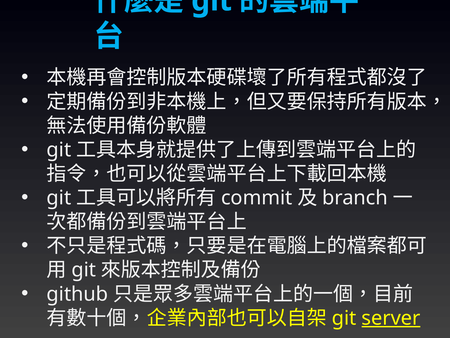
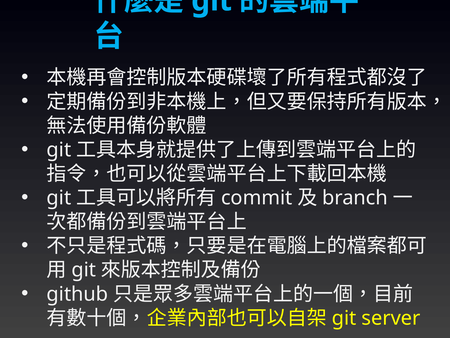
server underline: present -> none (391, 318)
